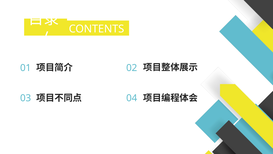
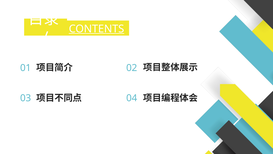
CONTENTS underline: none -> present (96, 29)
